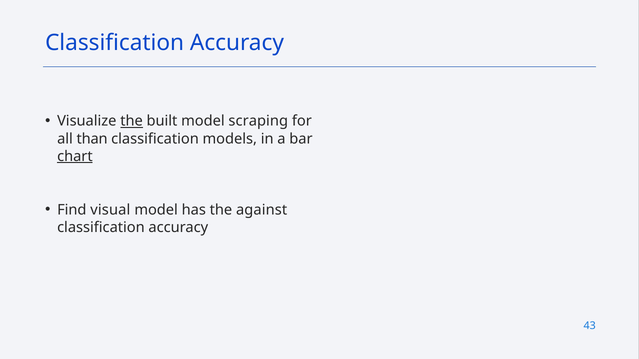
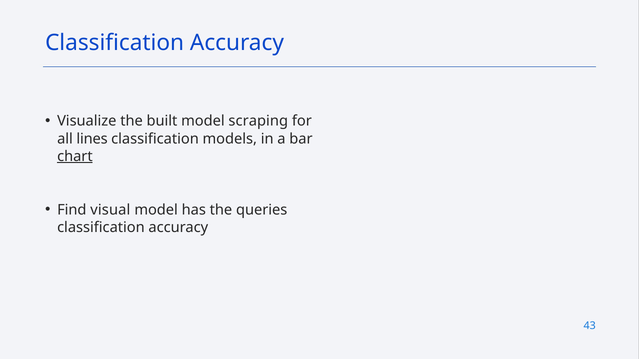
the underline: present -> none (132, 121)
than: than -> lines (92, 139)
against: against -> queries (262, 210)
